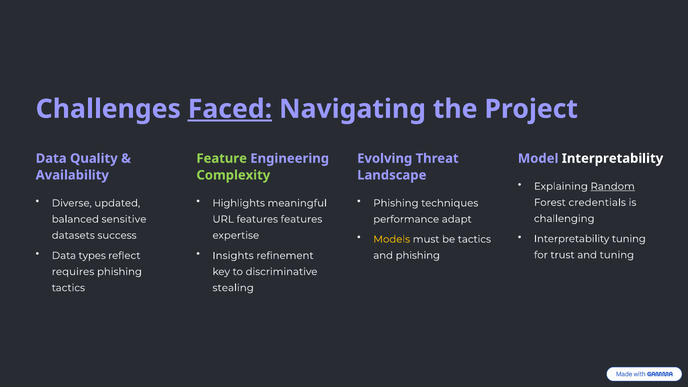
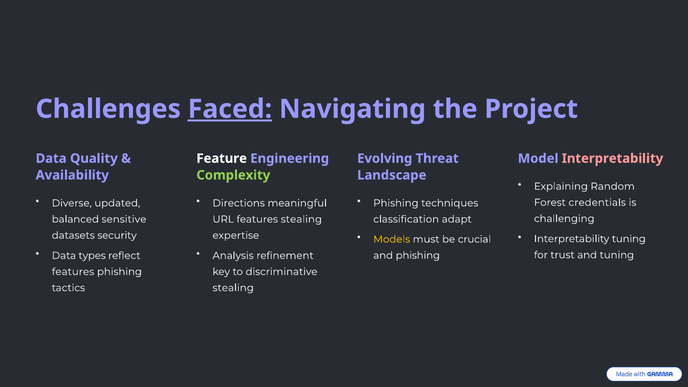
Feature colour: light green -> white (222, 158)
Interpretability colour: white -> pink (612, 158)
Random underline: present -> none (613, 186)
Highlights: Highlights -> Directions (239, 203)
features features: features -> stealing (301, 219)
performance: performance -> classification (406, 219)
success: success -> security (117, 235)
be tactics: tactics -> crucial (474, 239)
Insights: Insights -> Analysis (233, 256)
requires: requires -> features (73, 272)
